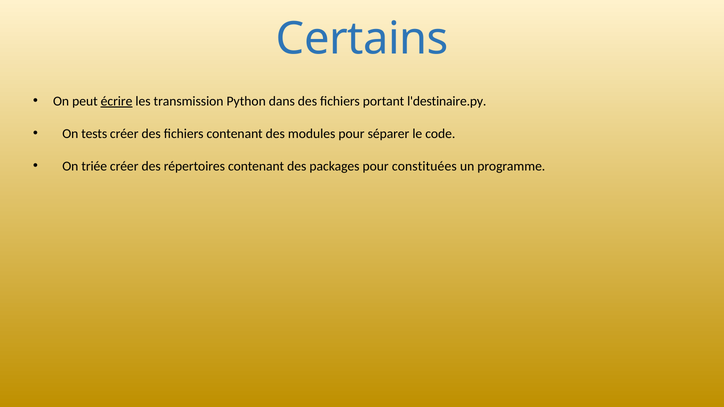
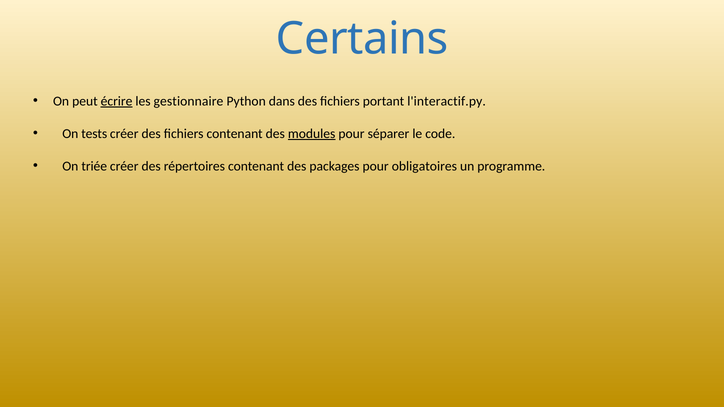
transmission: transmission -> gestionnaire (188, 101)
l'destinaire.py: l'destinaire.py -> l'interactif.py (447, 101)
modules underline: none -> present (312, 134)
constituées: constituées -> obligatoires (424, 166)
